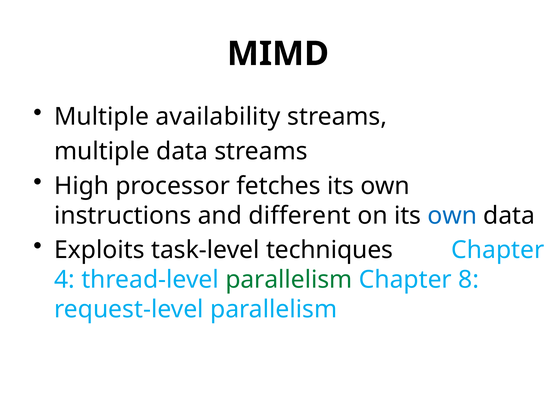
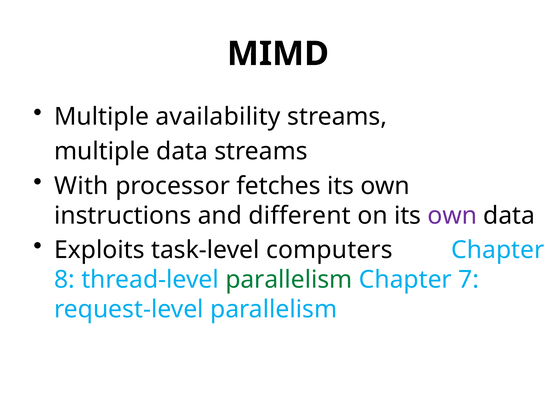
High: High -> With (81, 186)
own colour: blue -> purple (452, 216)
techniques: techniques -> computers (329, 250)
4: 4 -> 8 (65, 280)
8: 8 -> 7 (469, 280)
